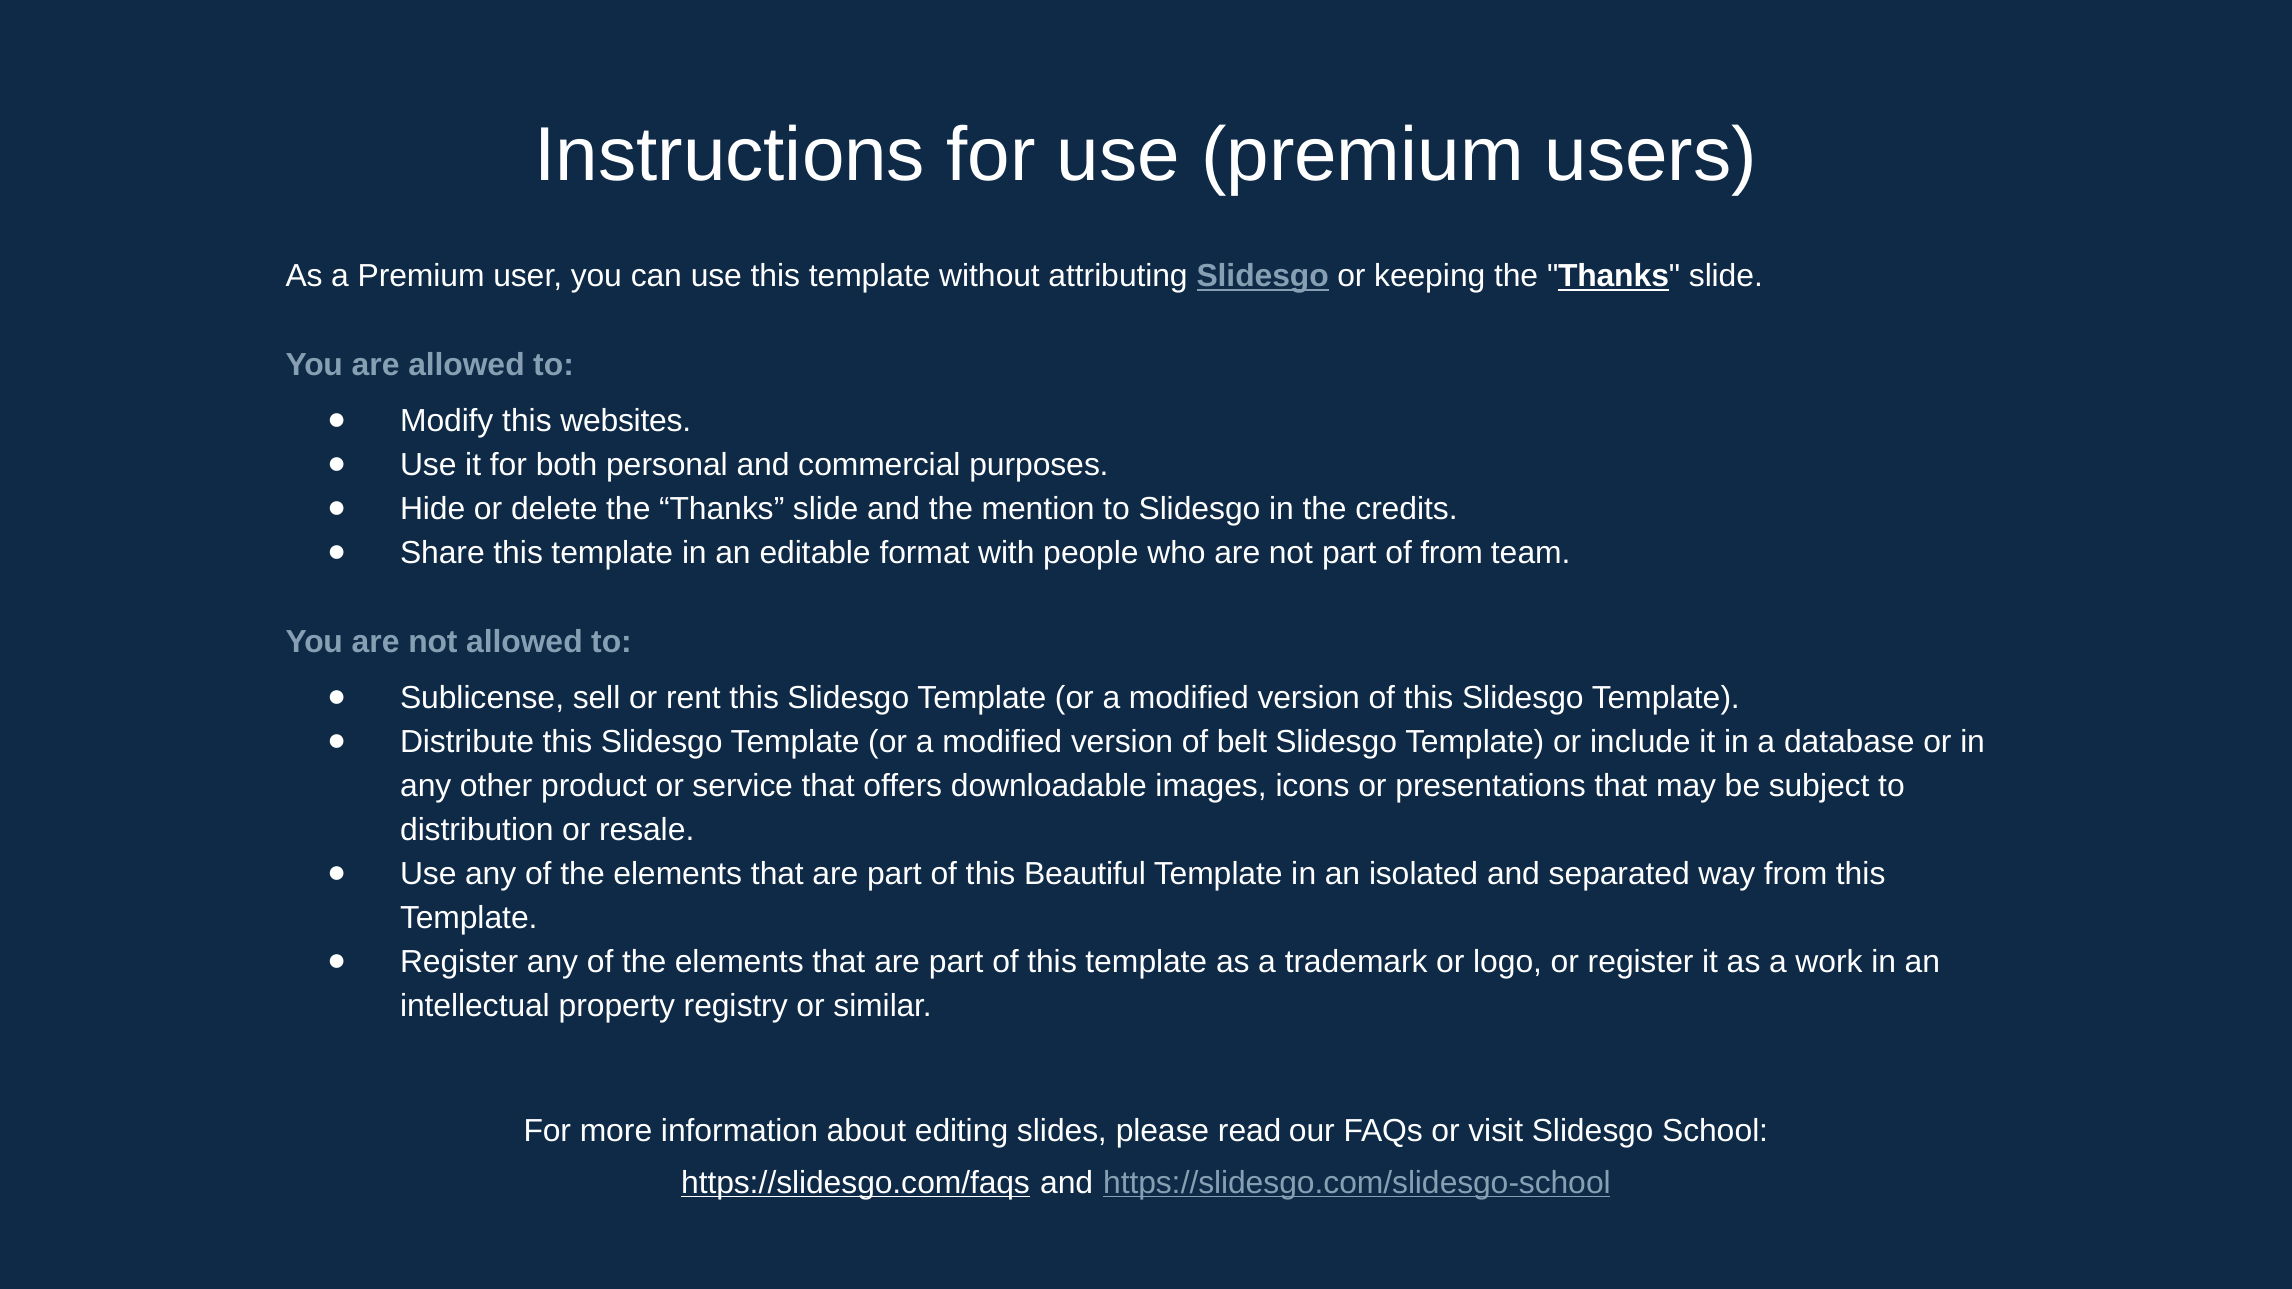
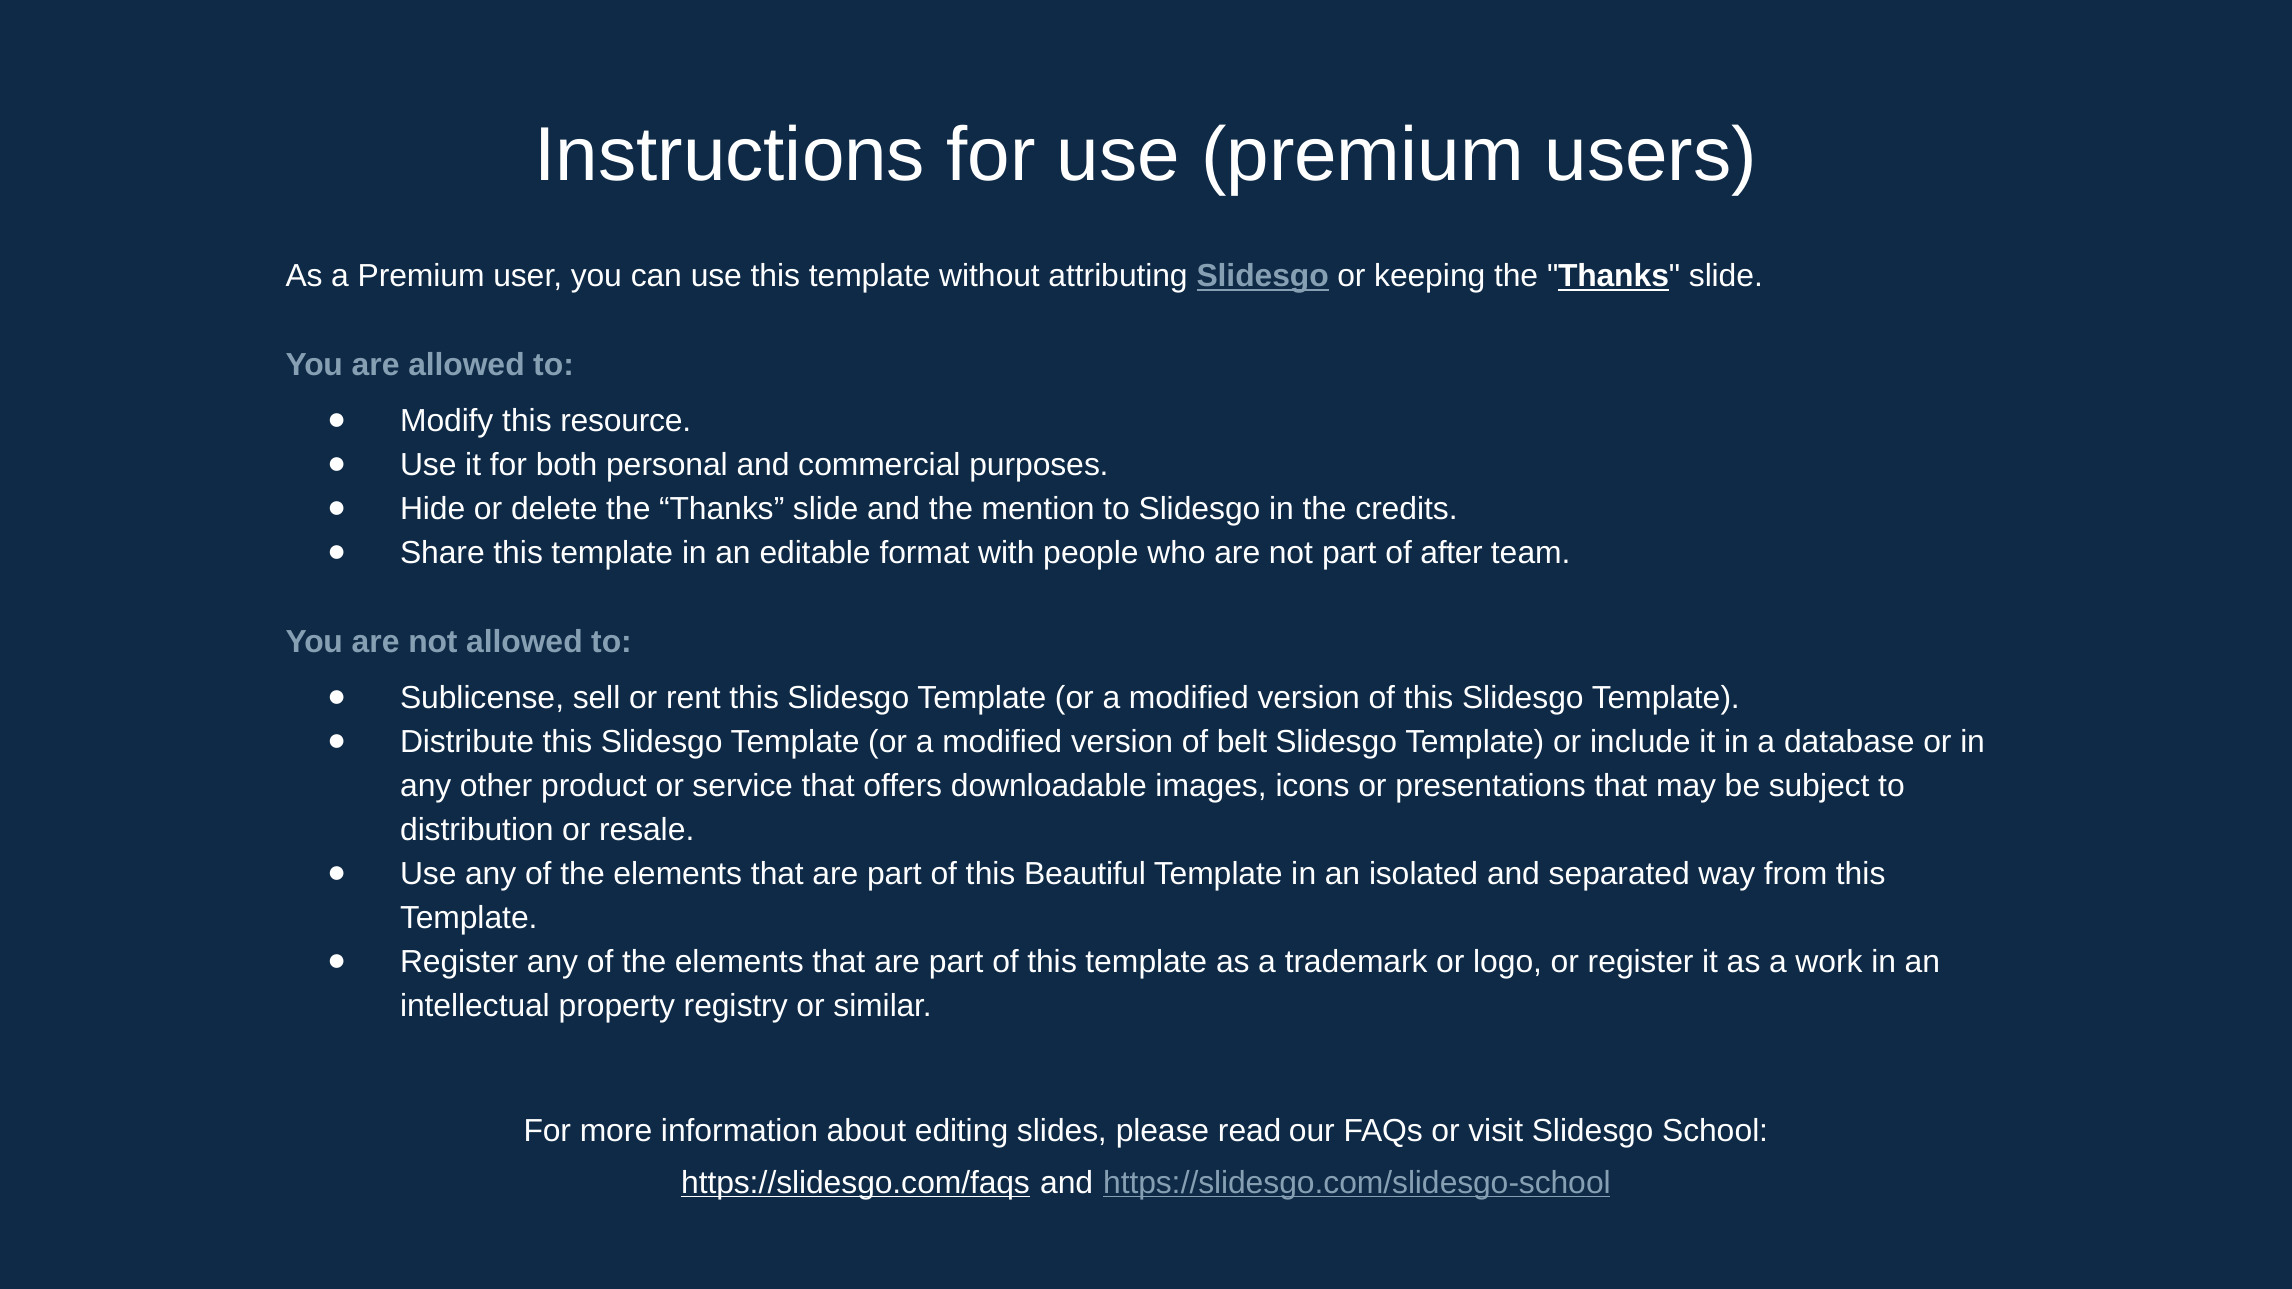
websites: websites -> resource (626, 421)
of from: from -> after (1452, 553)
